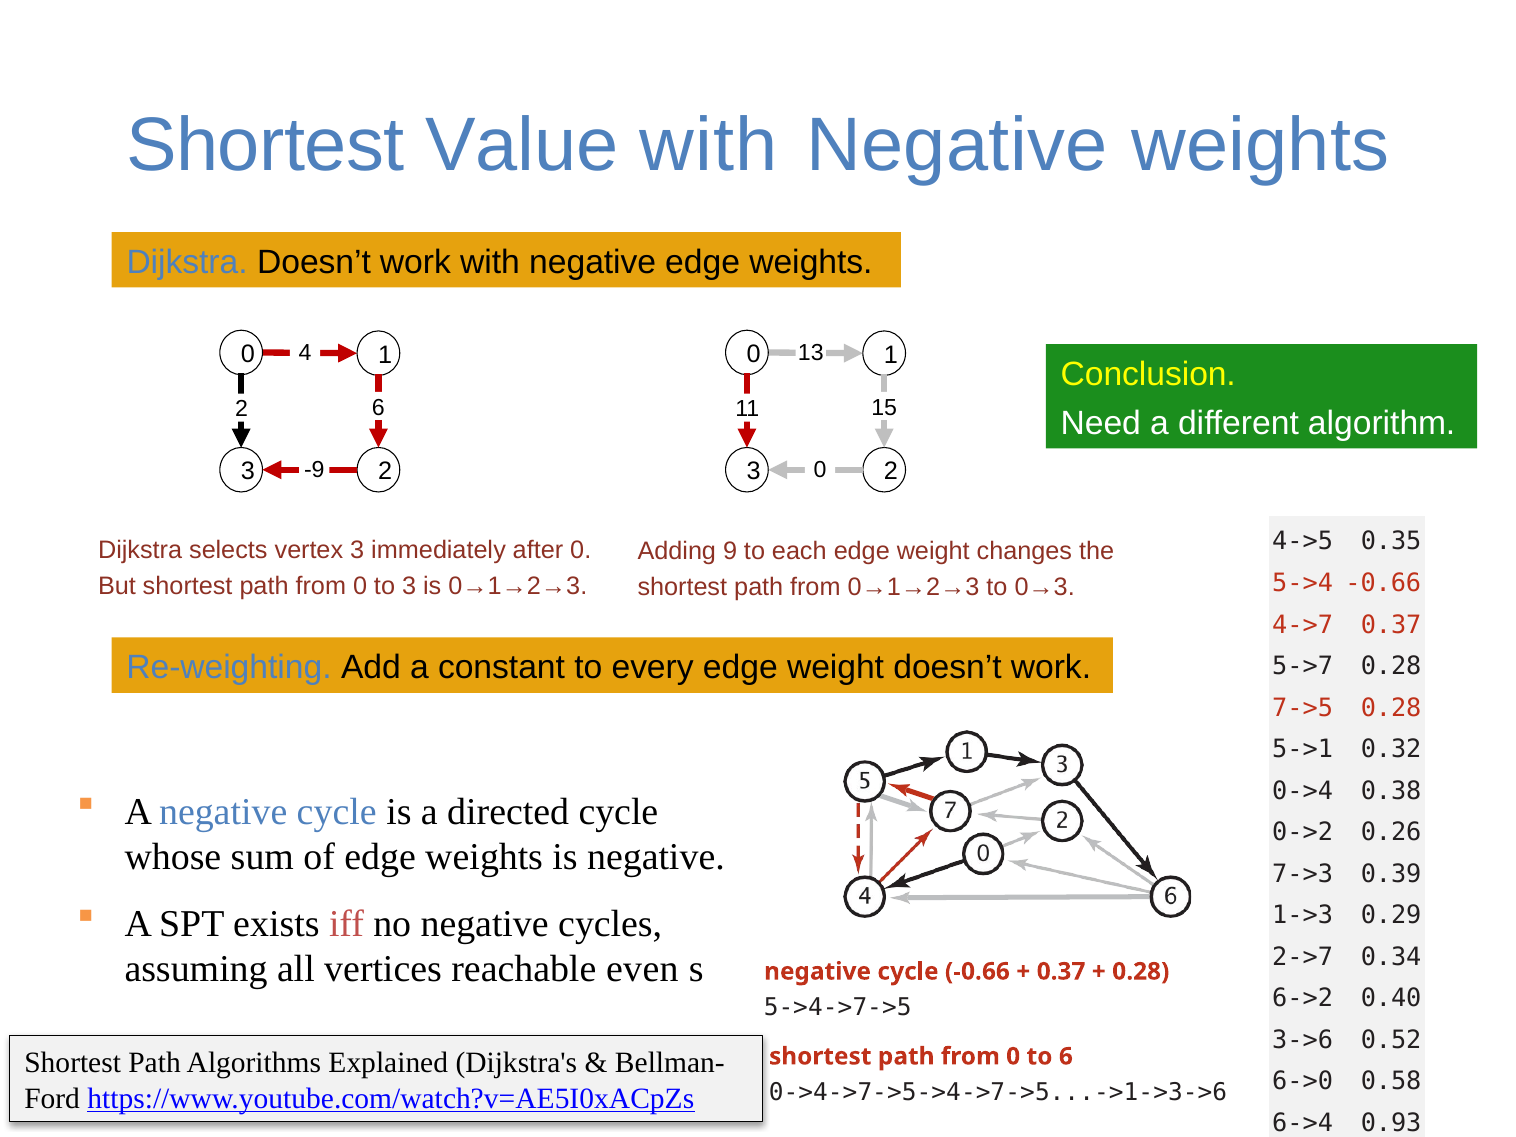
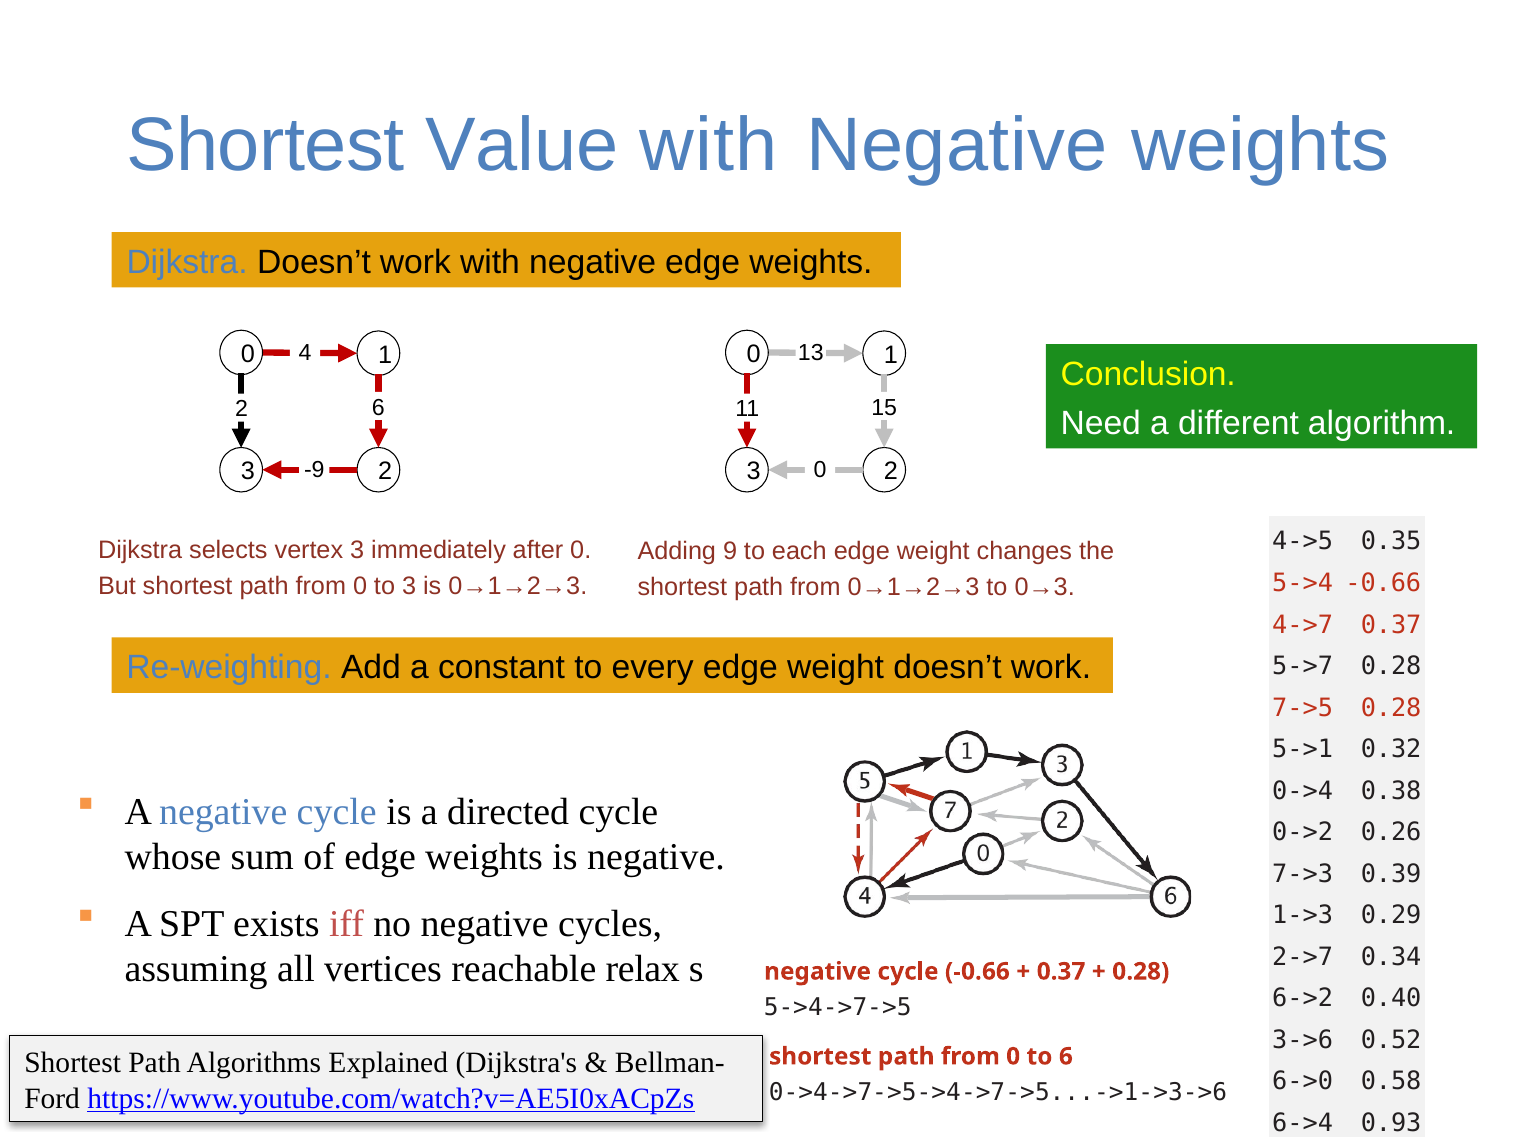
even: even -> relax (643, 969)
